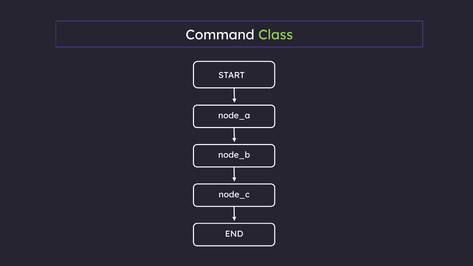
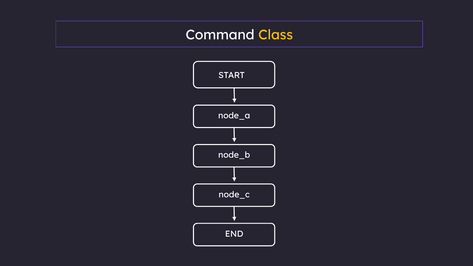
Class colour: light green -> yellow (276, 35)
